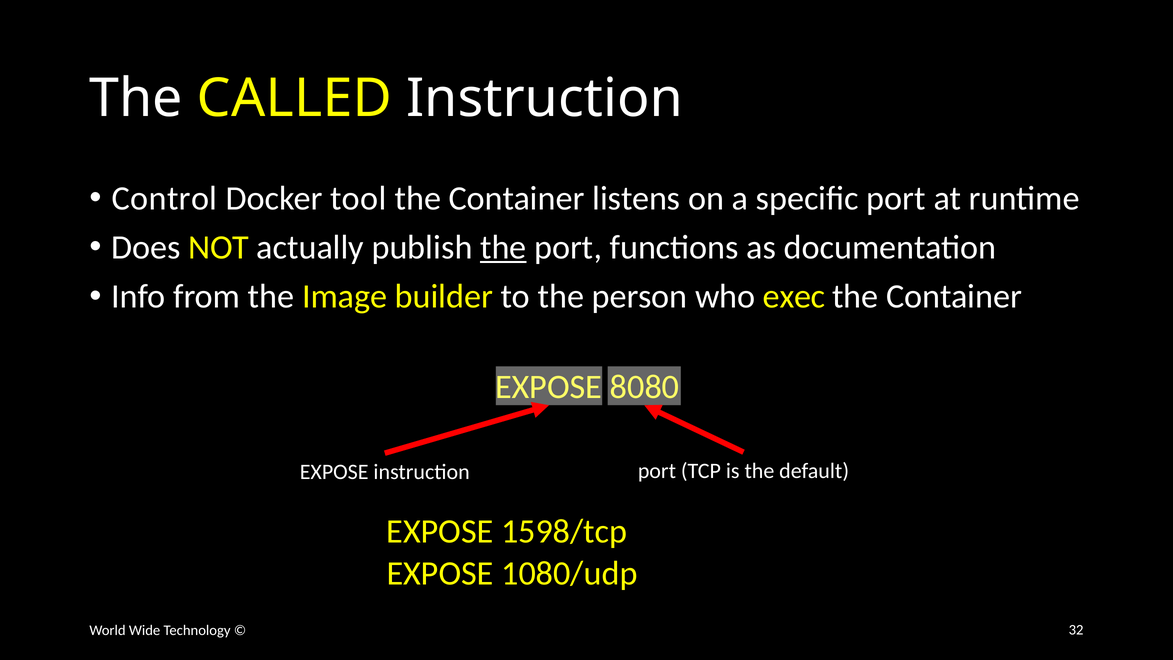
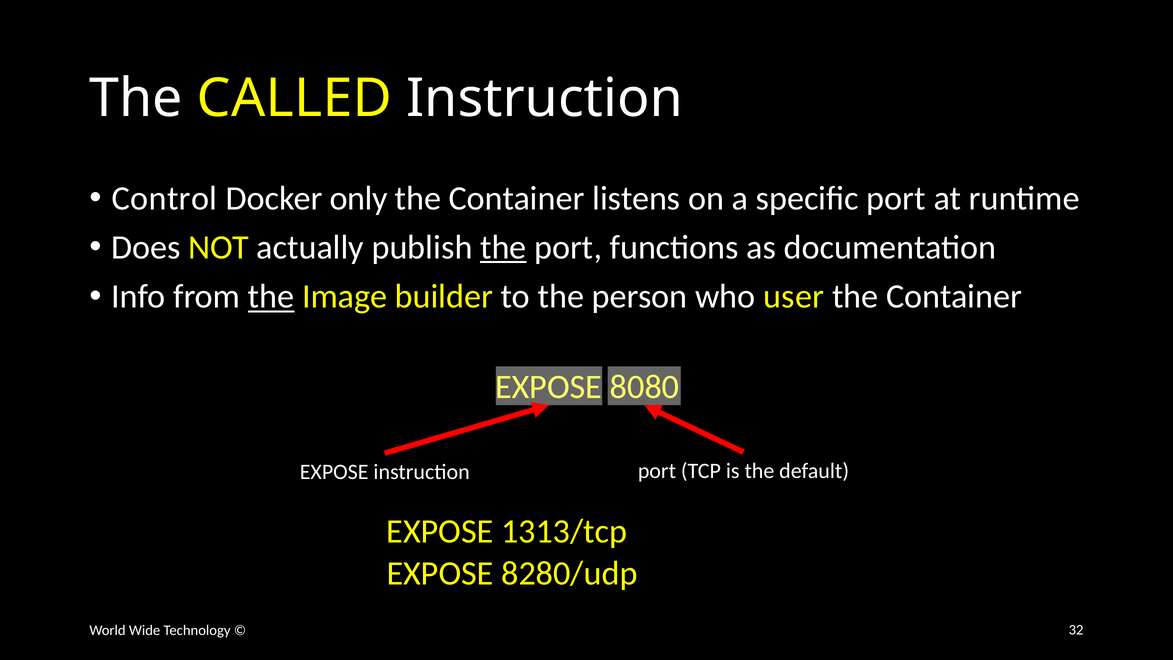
tool: tool -> only (359, 198)
the underline: none -> present (271, 296)
exec: exec -> user (794, 296)
1598/tcp: 1598/tcp -> 1313/tcp (564, 531)
1080/udp: 1080/udp -> 8280/udp (569, 573)
